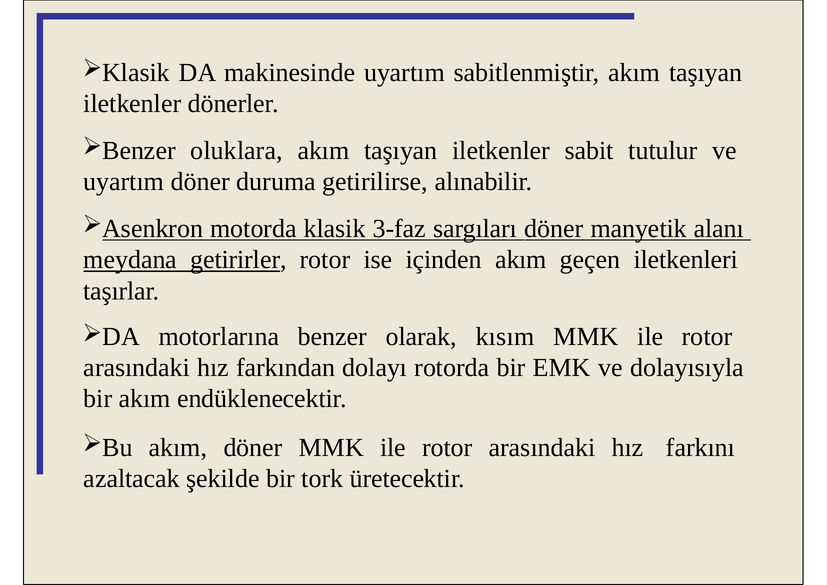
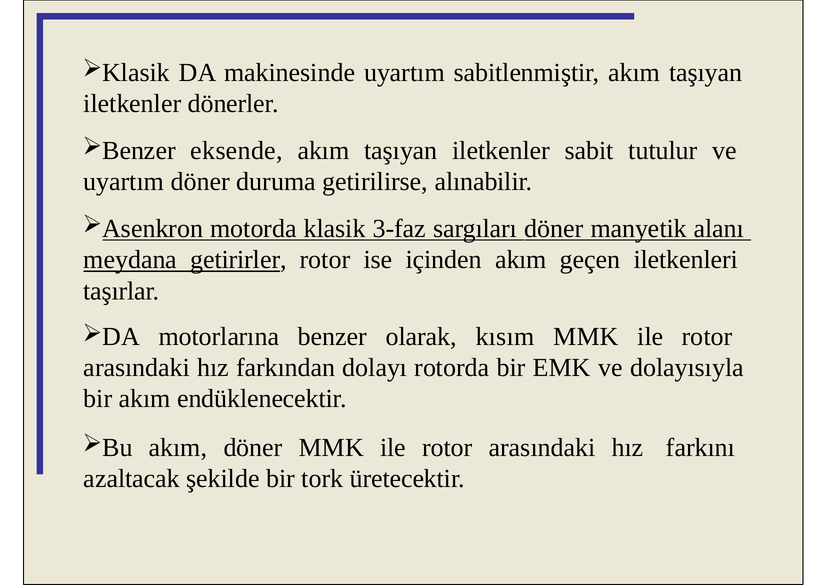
oluklara: oluklara -> eksende (237, 151)
